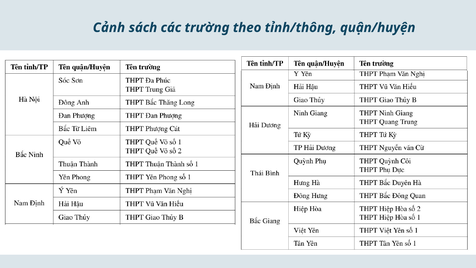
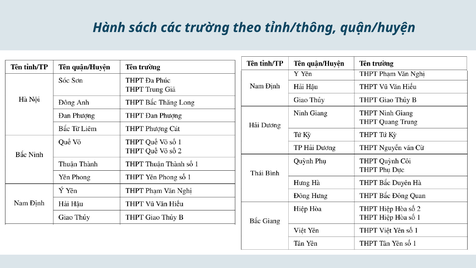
Cảnh: Cảnh -> Hành (109, 28)
